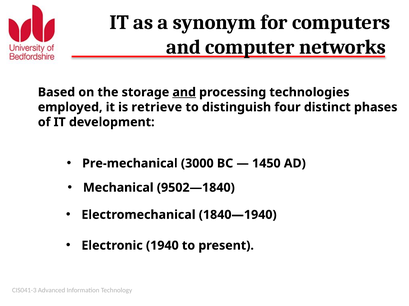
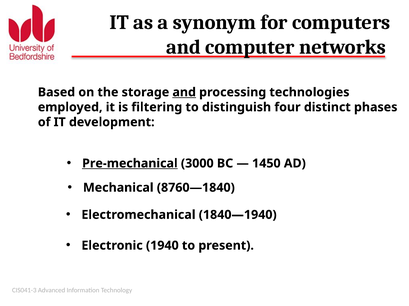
retrieve: retrieve -> filtering (157, 107)
Pre-mechanical underline: none -> present (130, 164)
9502—1840: 9502—1840 -> 8760—1840 (196, 188)
